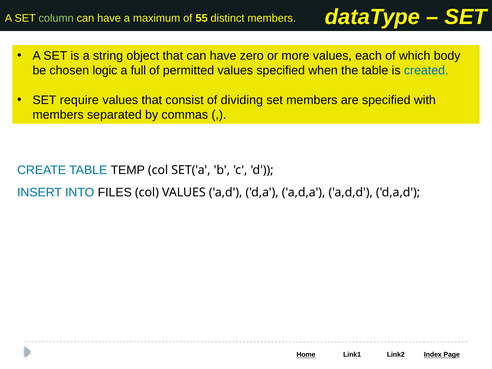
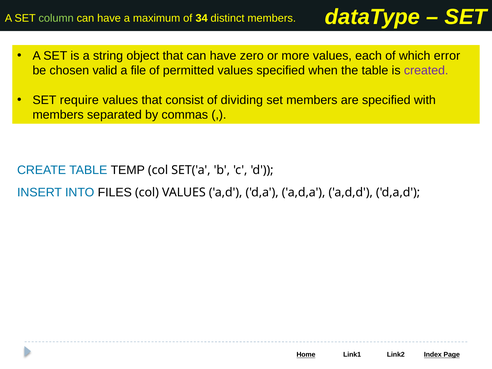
55: 55 -> 34 (202, 18)
body: body -> error (447, 56)
logic: logic -> valid (105, 70)
full: full -> file (138, 70)
created colour: blue -> purple (426, 70)
